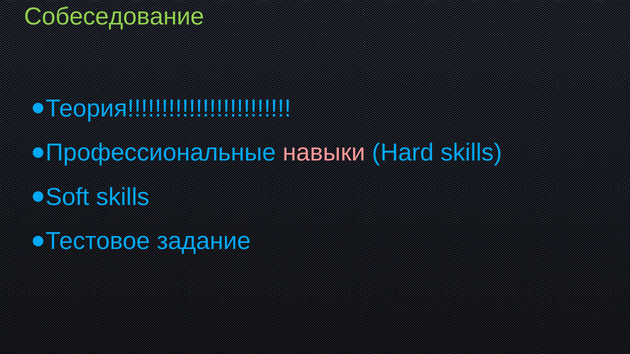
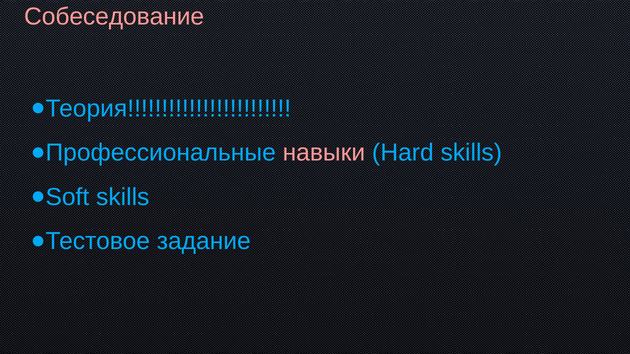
Собеседование colour: light green -> pink (114, 16)
